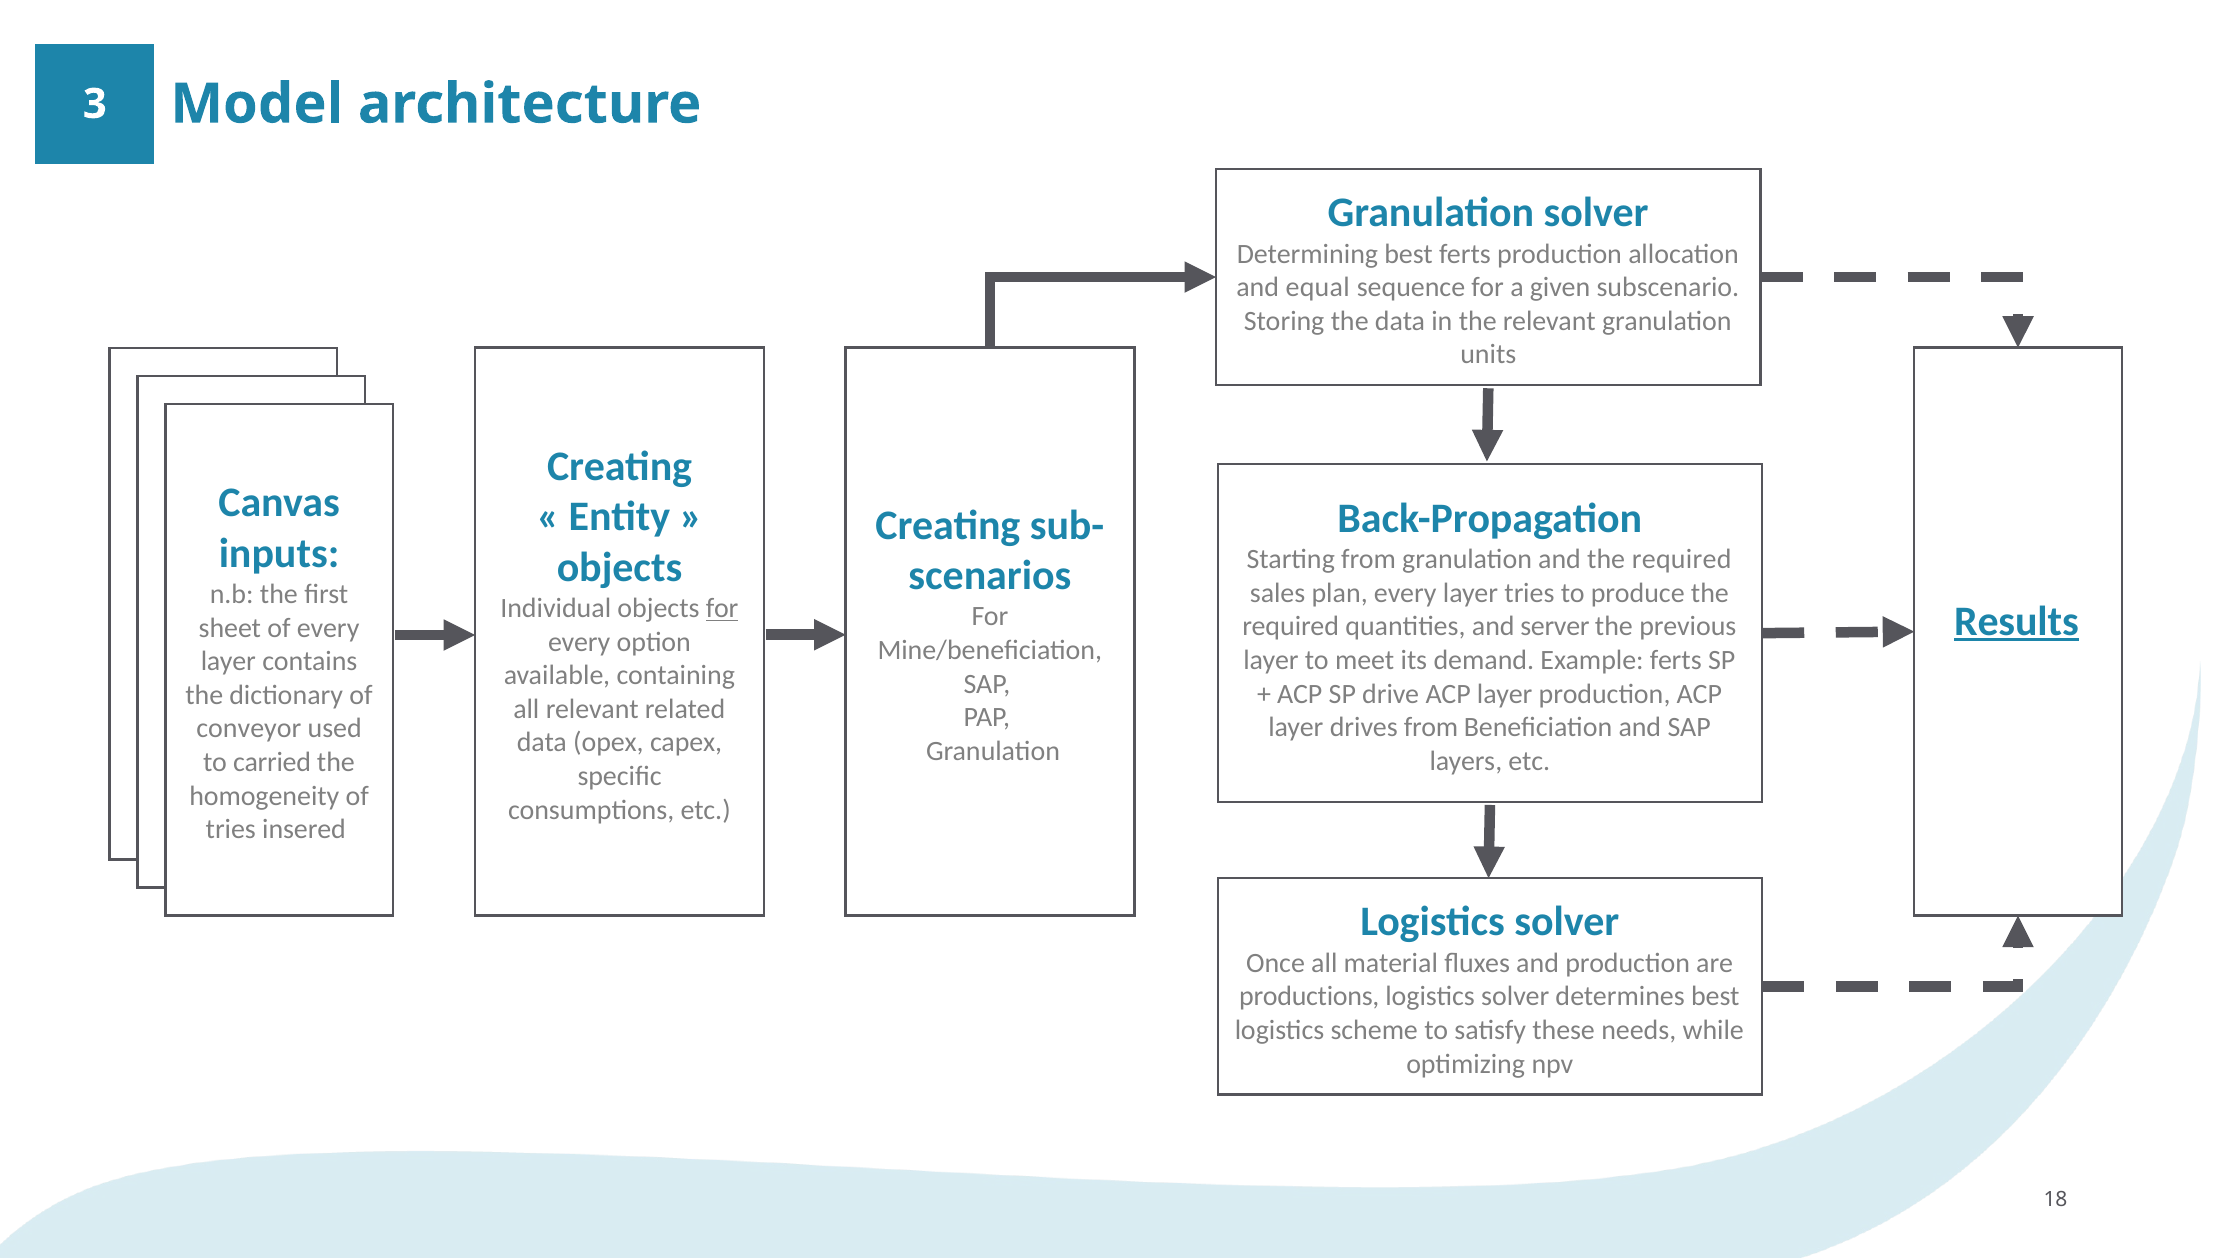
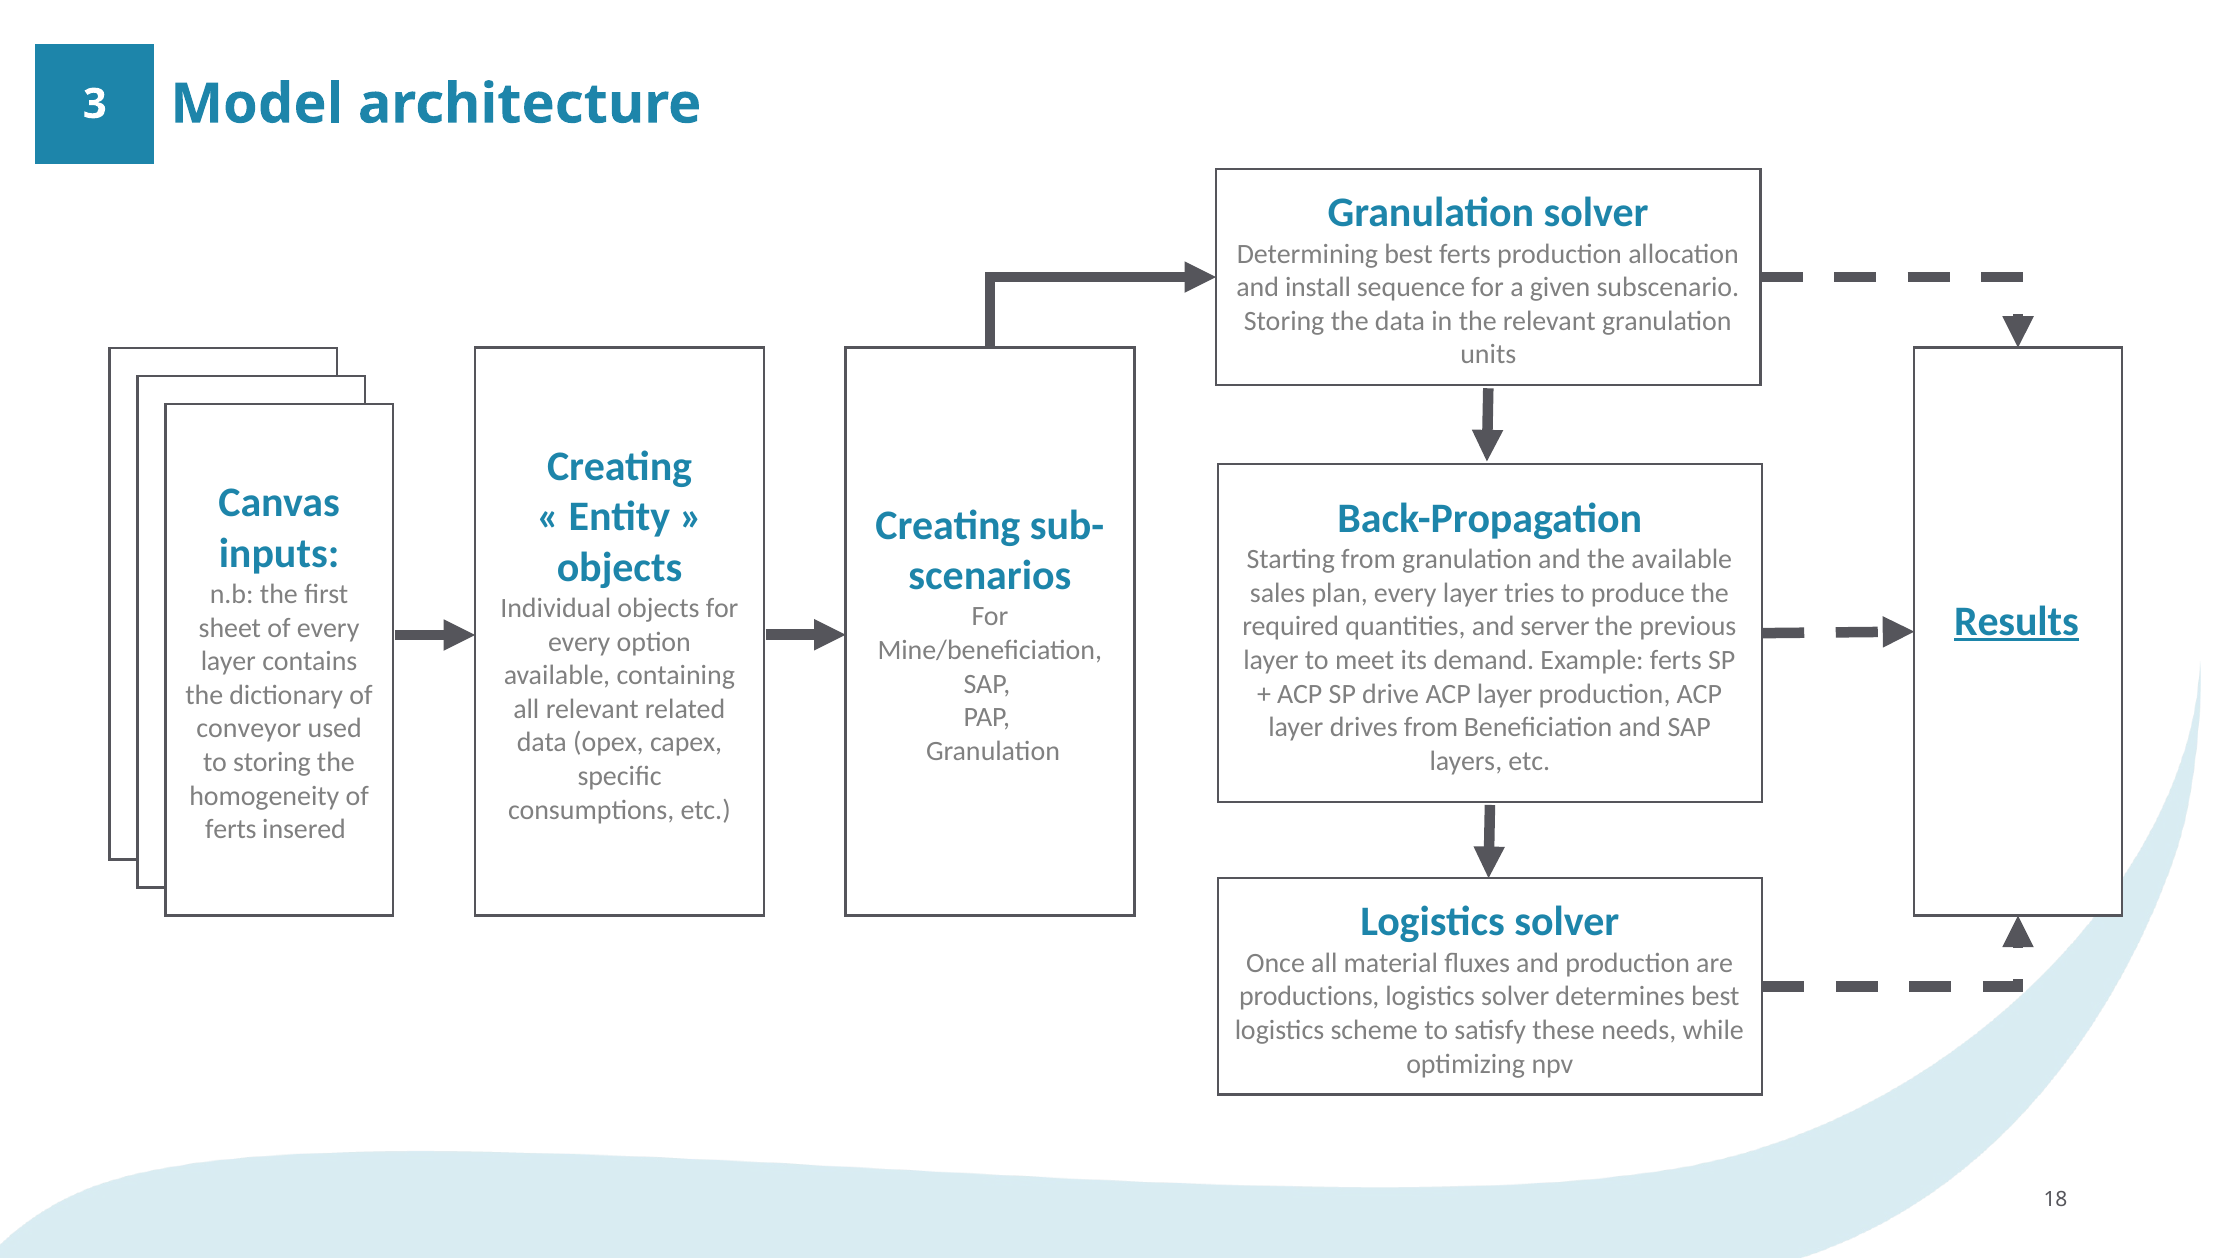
equal: equal -> install (1318, 287)
and the required: required -> available (1682, 559)
for underline: present -> none (722, 608)
to carried: carried -> storing (272, 762)
tries: tries -> ferts (231, 829)
